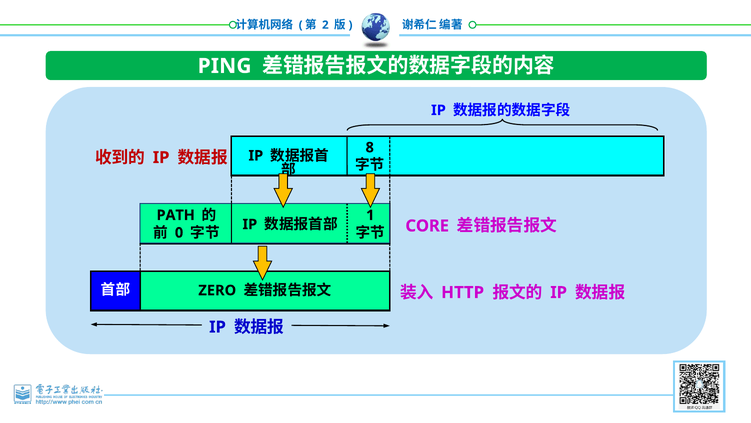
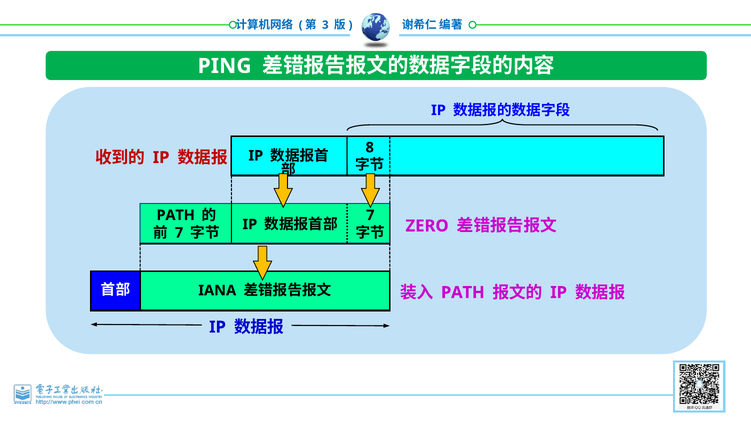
2: 2 -> 3 (325, 25)
1: 1 -> 7 (370, 215)
CORE: CORE -> ZERO (427, 226)
0: 0 -> 7 (179, 232)
HTTP: HTTP -> PATH (463, 292)
ZERO: ZERO -> IANA (217, 290)
